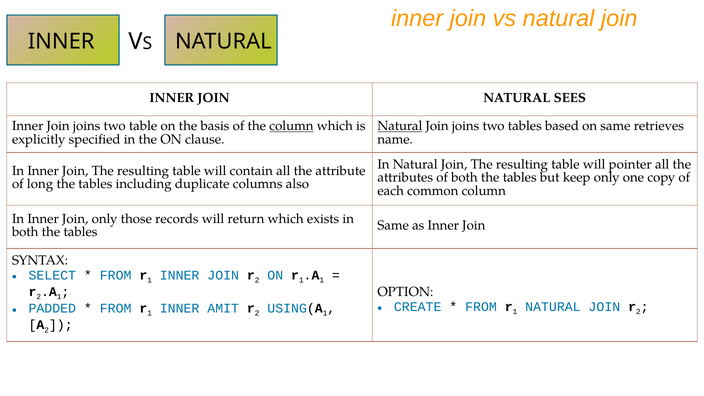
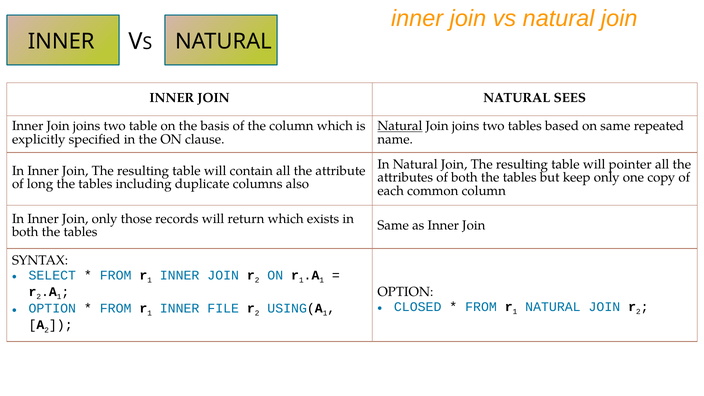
column underline: present -> none (291, 126)
retrieves: retrieves -> repeated (659, 126)
CREATE: CREATE -> CLOSED (418, 307)
PADDED: PADDED -> OPTION (52, 308)
AMIT: AMIT -> FILE (223, 308)
